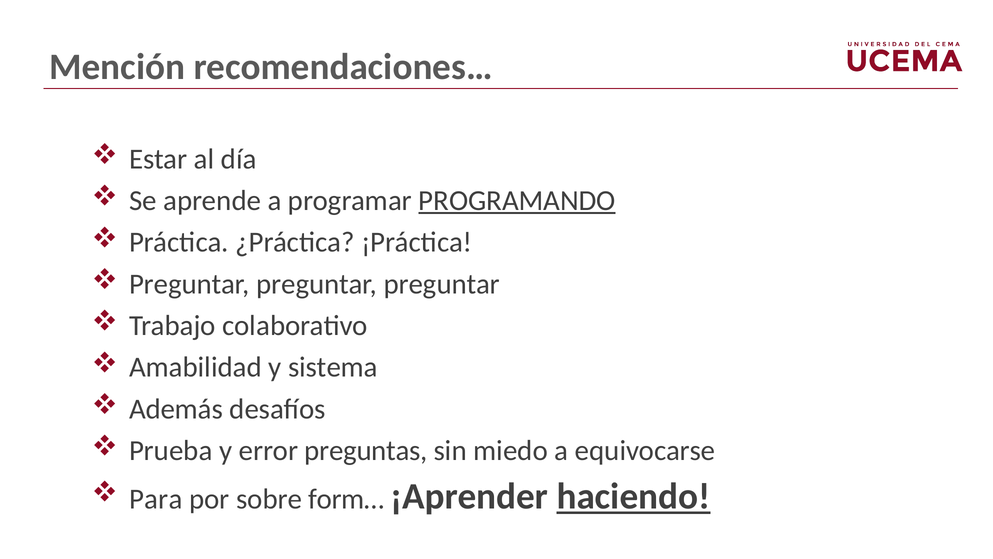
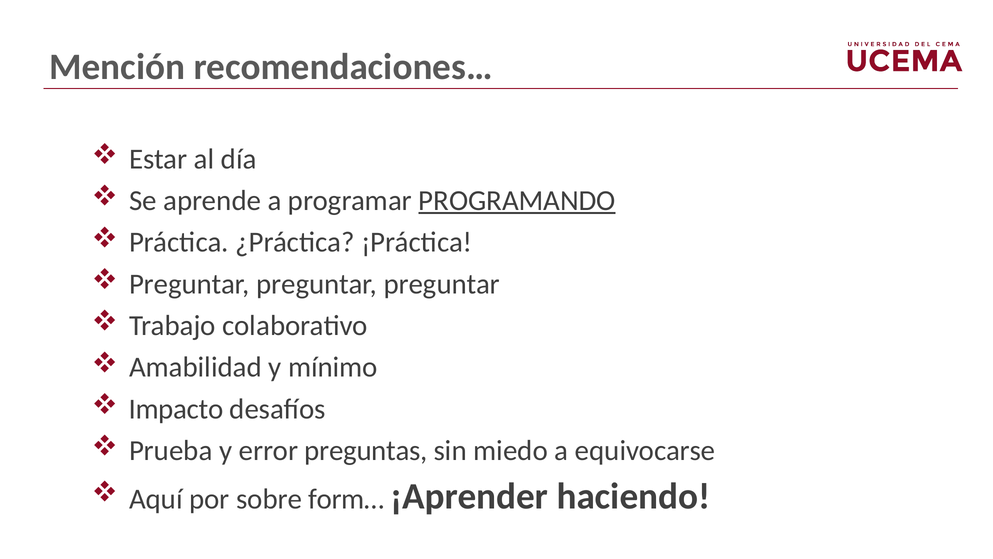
sistema: sistema -> mínimo (333, 367)
Además: Además -> Impacto (176, 409)
Para: Para -> Aquí (156, 499)
haciendo underline: present -> none (633, 496)
